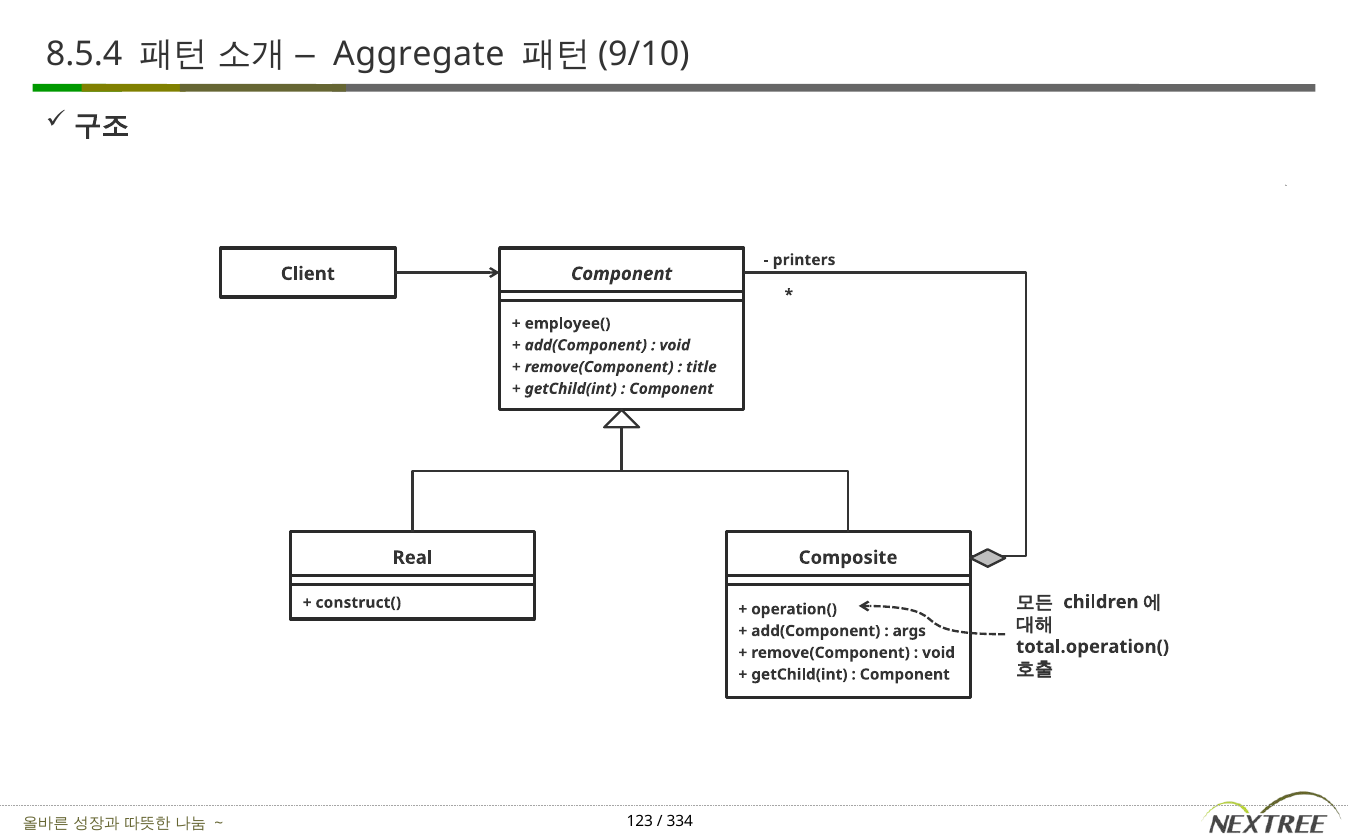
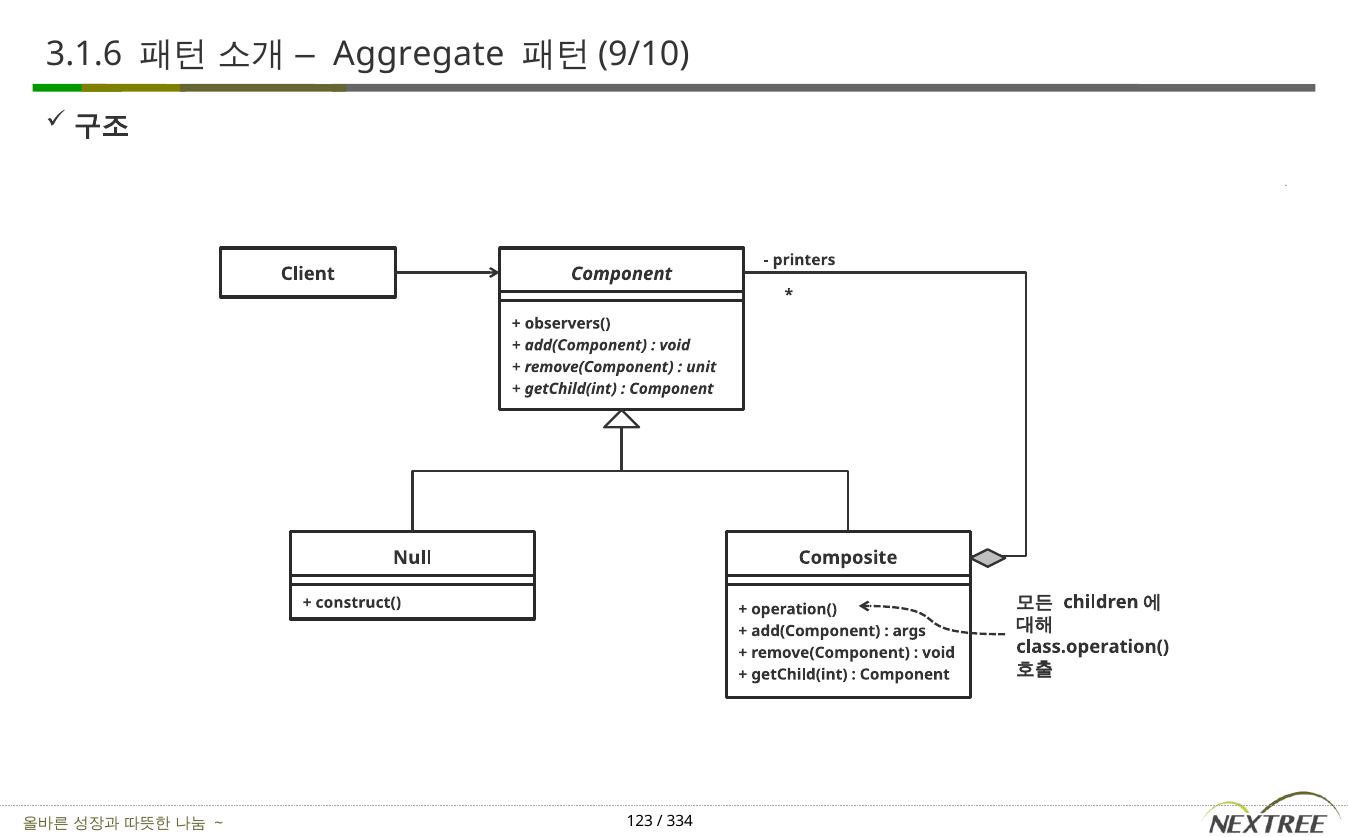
8.5.4: 8.5.4 -> 3.1.6 (84, 54)
employee(: employee( -> observers( (568, 323)
title: title -> unit (701, 367)
Real: Real -> Null (412, 557)
total.operation(: total.operation( -> class.operation( (1093, 646)
